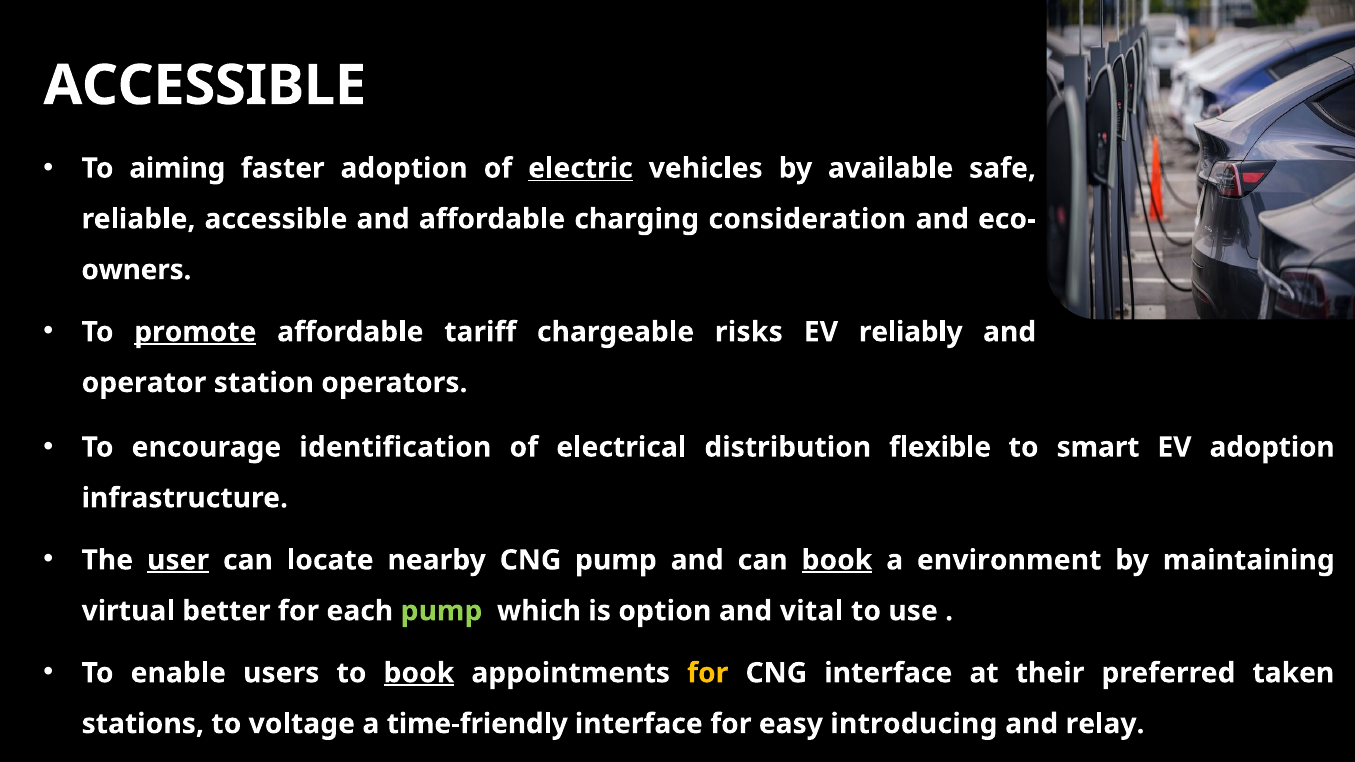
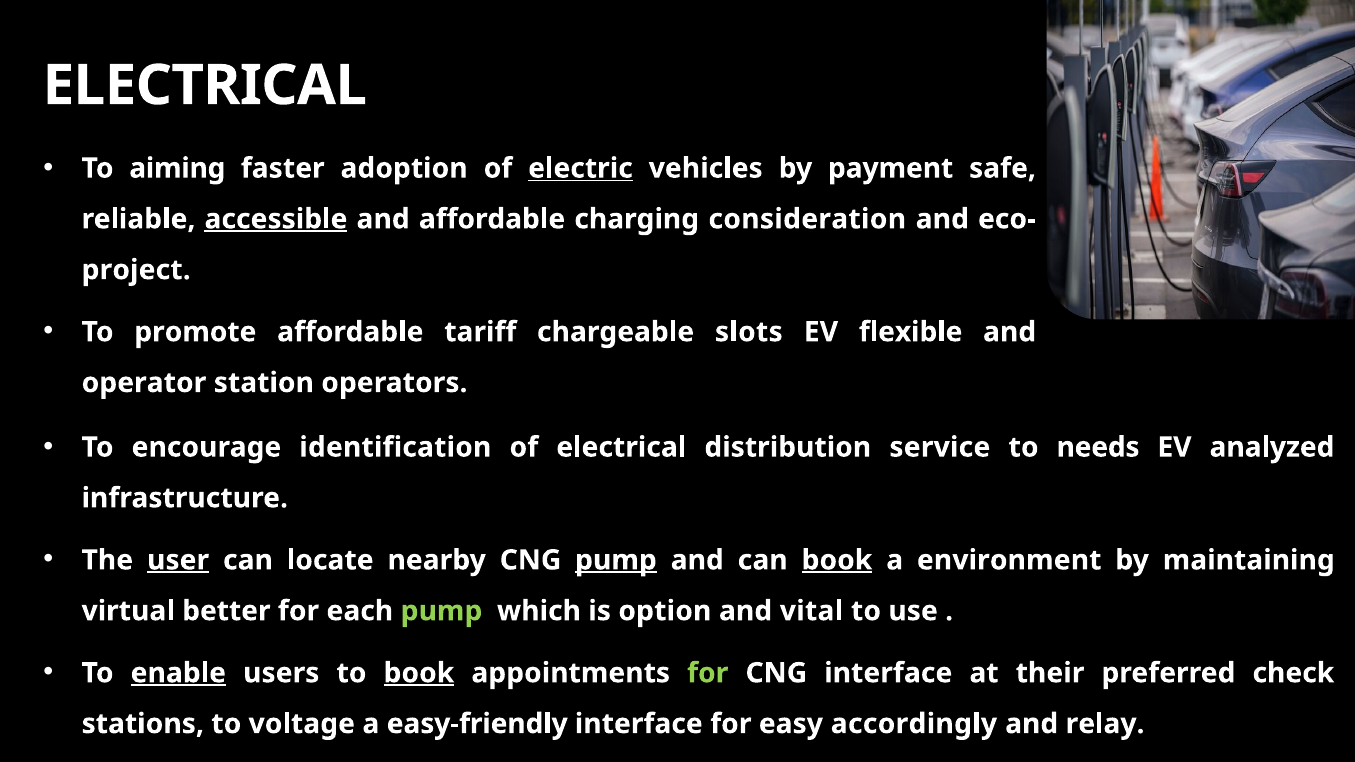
ACCESSIBLE: ACCESSIBLE -> ELECTRICAL (205, 86)
available: available -> payment (891, 168)
accessible underline: none -> present (276, 219)
owners: owners -> project (136, 270)
promote underline: present -> none (195, 332)
risks: risks -> slots (749, 332)
reliably: reliably -> flexible (911, 332)
flexible: flexible -> service (940, 447)
smart: smart -> needs (1098, 447)
EV adoption: adoption -> analyzed (1272, 447)
pump underline: none -> present (616, 560)
enable underline: none -> present (178, 673)
for colour: yellow -> light green (708, 673)
taken: taken -> check (1293, 673)
time-friendly: time-friendly -> easy-friendly (477, 724)
introducing: introducing -> accordingly (914, 724)
